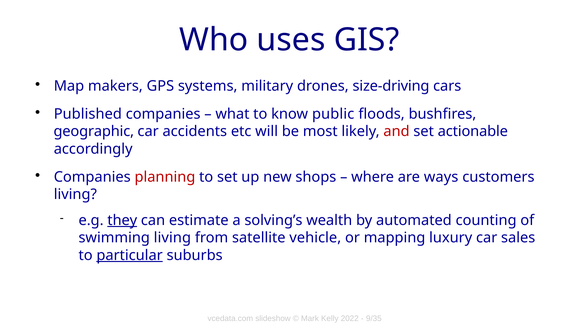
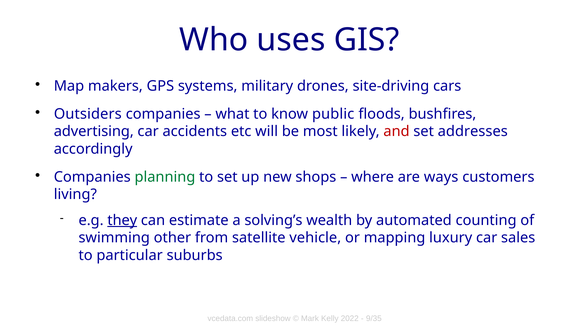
size-driving: size-driving -> site-driving (391, 86)
Published: Published -> Outsiders (88, 114)
geographic: geographic -> advertising (94, 131)
actionable: actionable -> addresses (473, 131)
planning colour: red -> green (165, 177)
swimming living: living -> other (172, 238)
particular underline: present -> none (130, 255)
